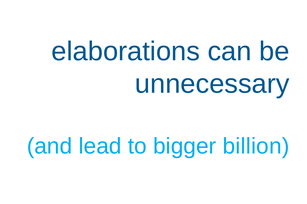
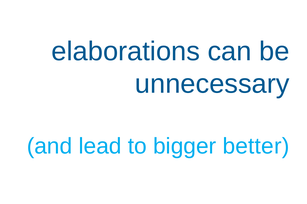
billion: billion -> better (256, 147)
